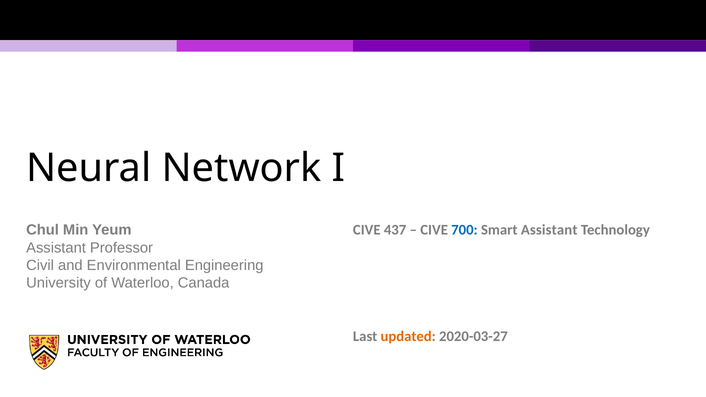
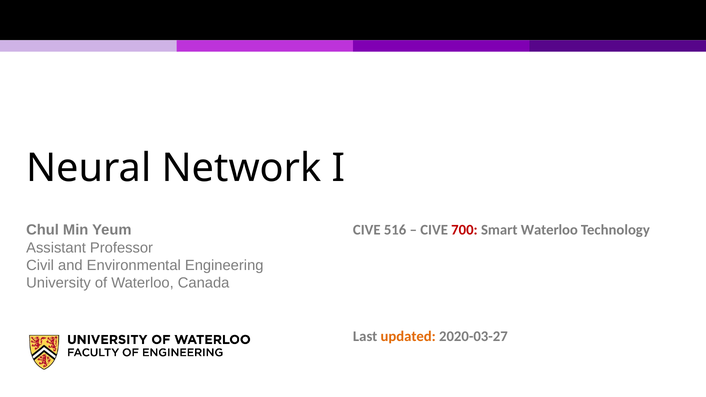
437: 437 -> 516 (395, 230)
700 colour: blue -> red (464, 230)
Smart Assistant: Assistant -> Waterloo (549, 230)
